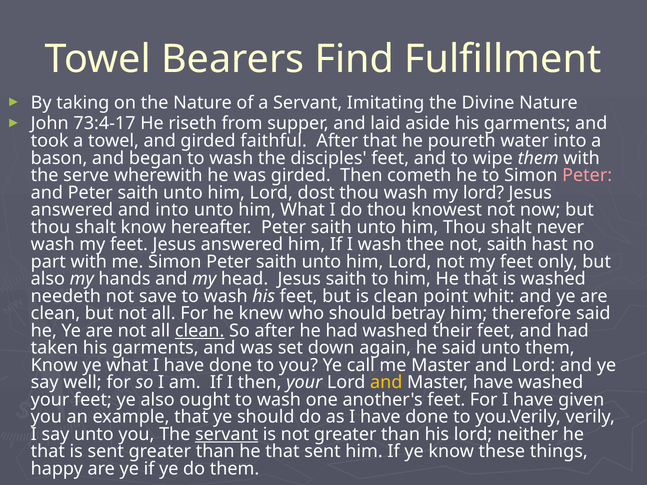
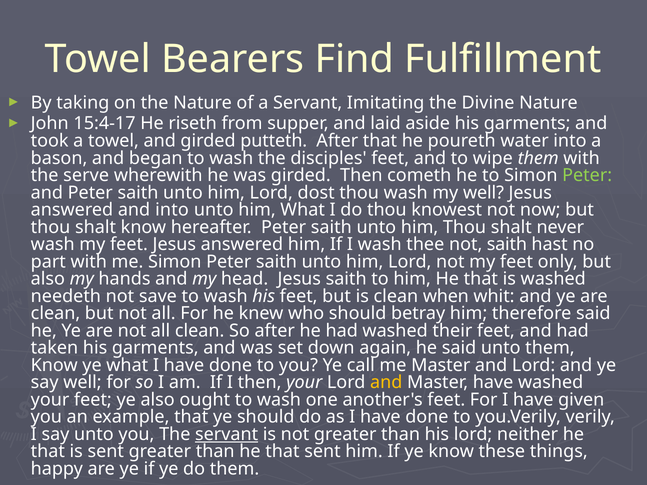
73:4-17: 73:4-17 -> 15:4-17 (105, 124)
faithful: faithful -> putteth (274, 141)
Peter colour: pink -> light green (587, 175)
my lord: lord -> well (483, 193)
point: point -> when (446, 296)
clean underline: present -> none (200, 331)
